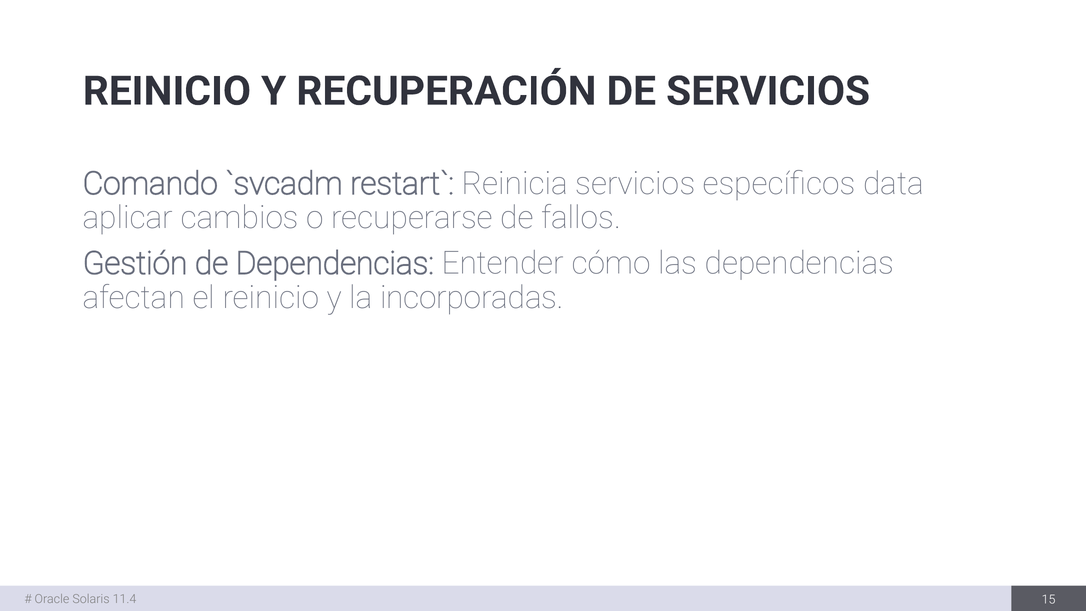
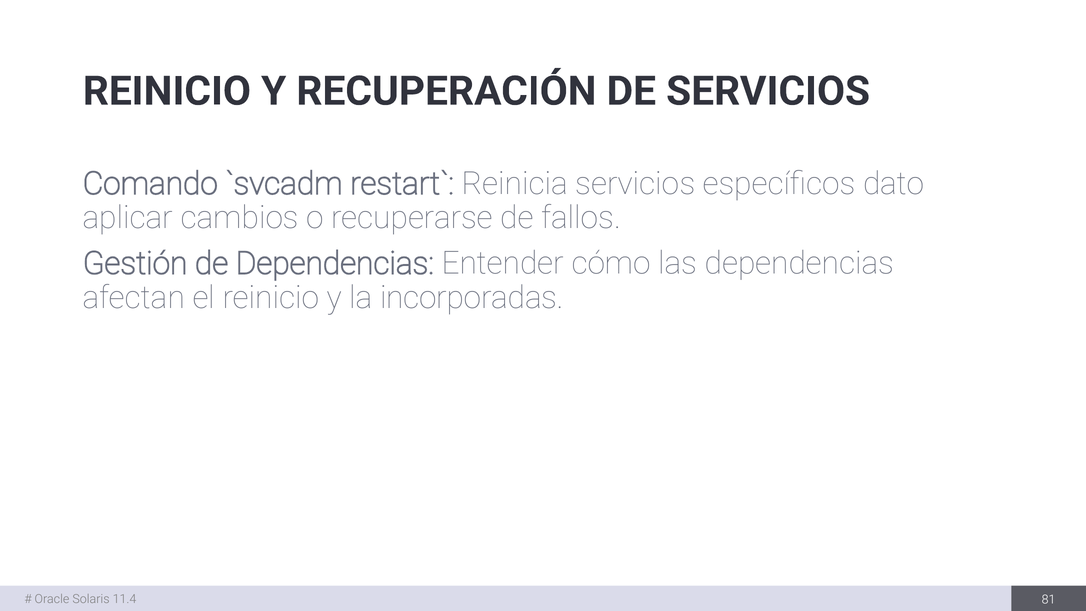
data: data -> dato (894, 184)
15: 15 -> 81 (1049, 599)
